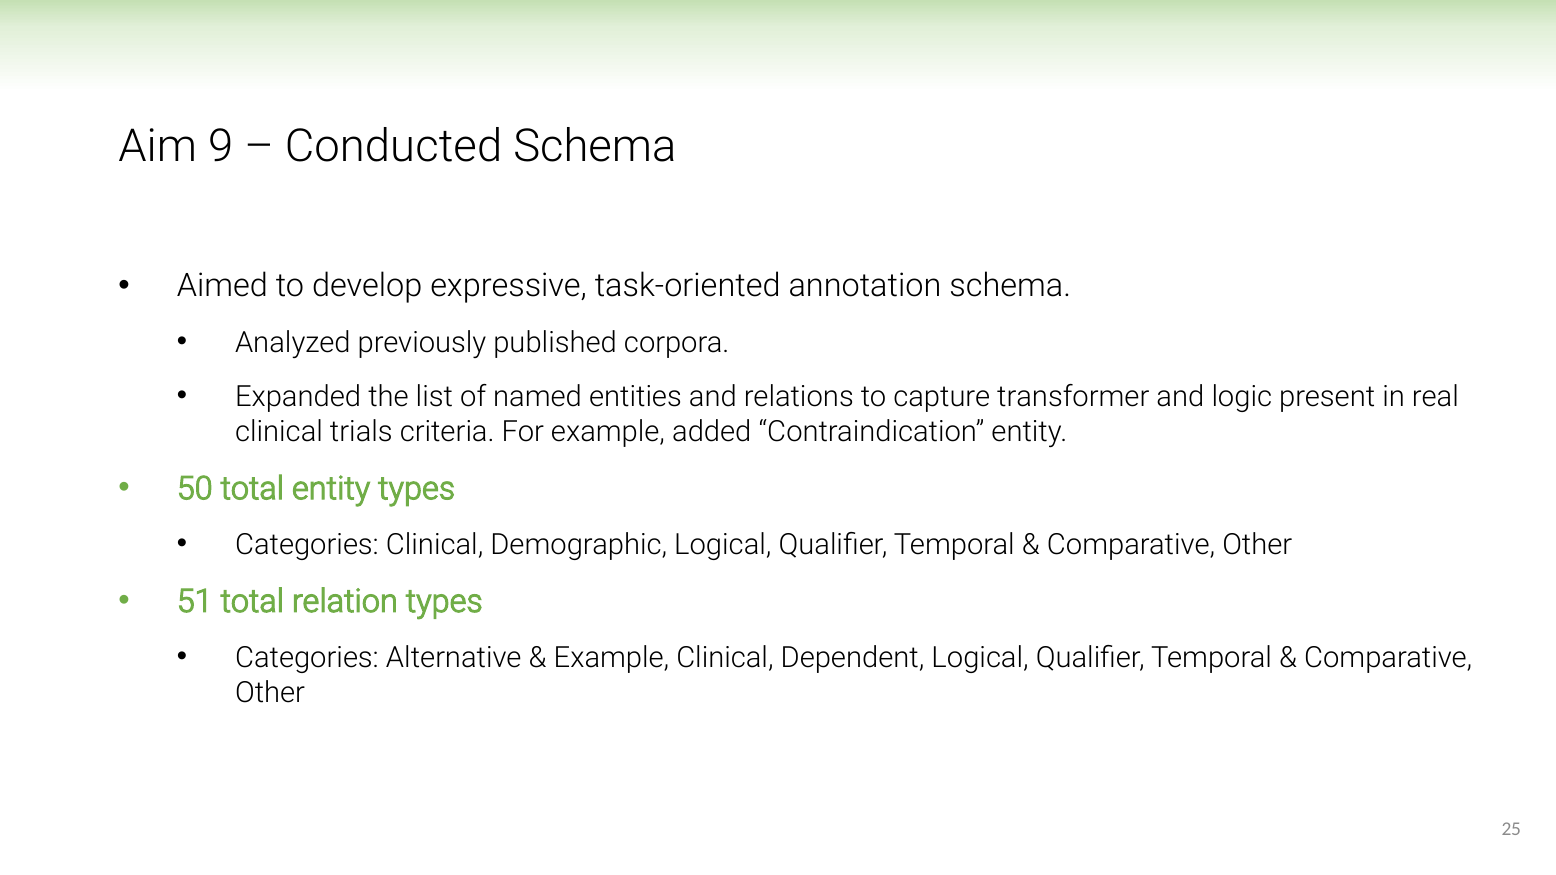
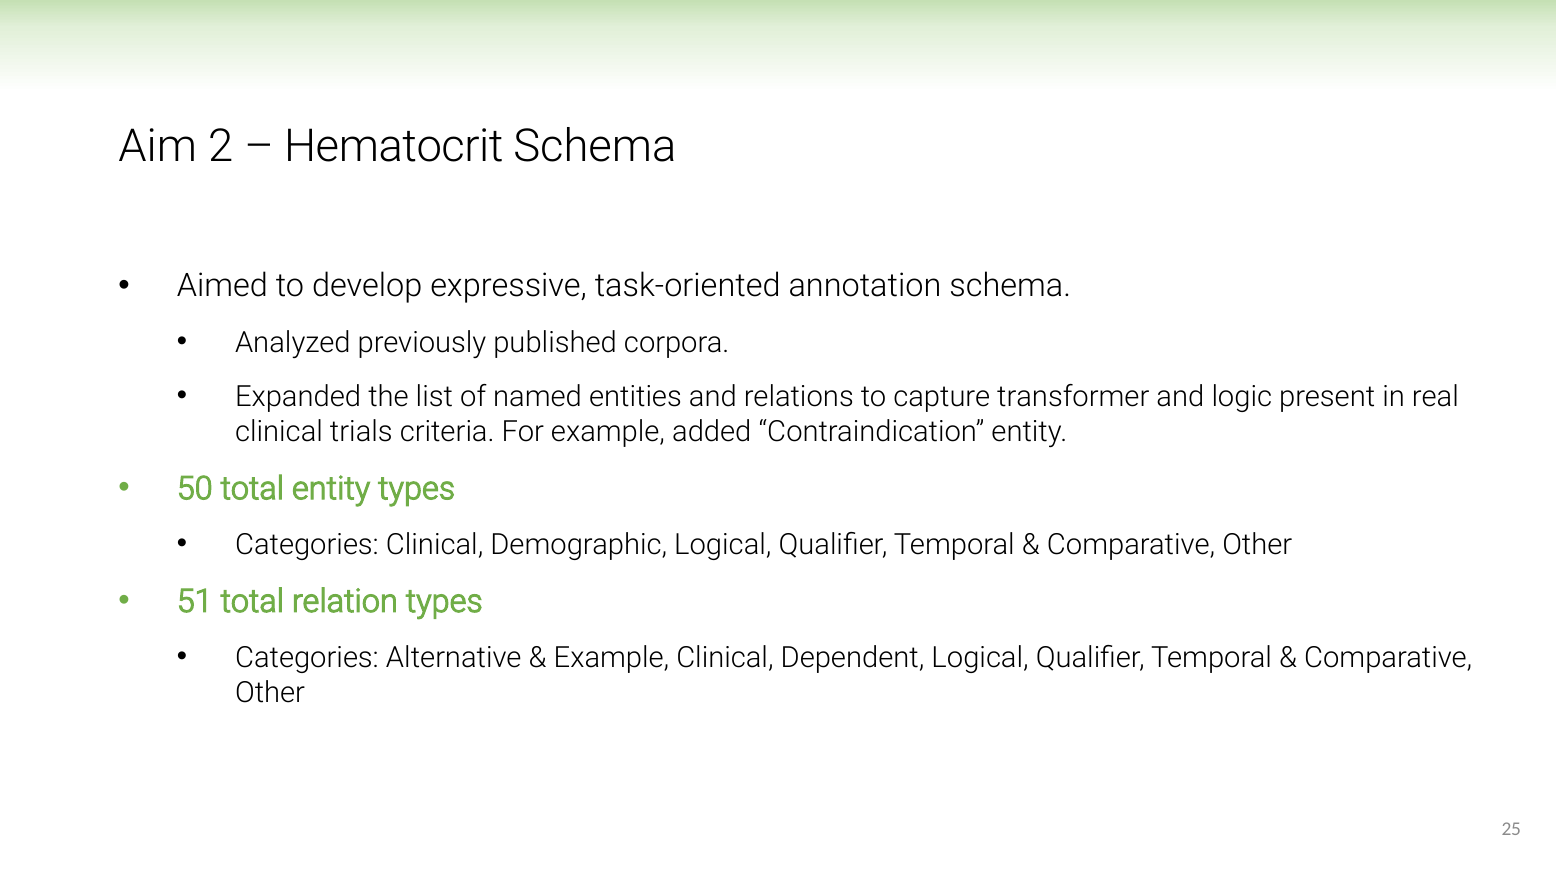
9: 9 -> 2 (221, 146)
Conducted: Conducted -> Hematocrit (394, 146)
